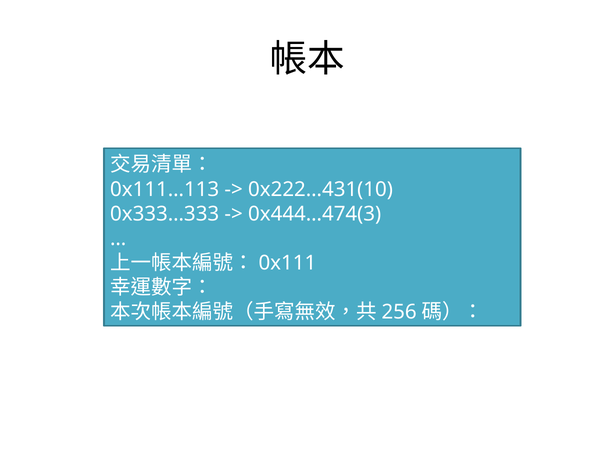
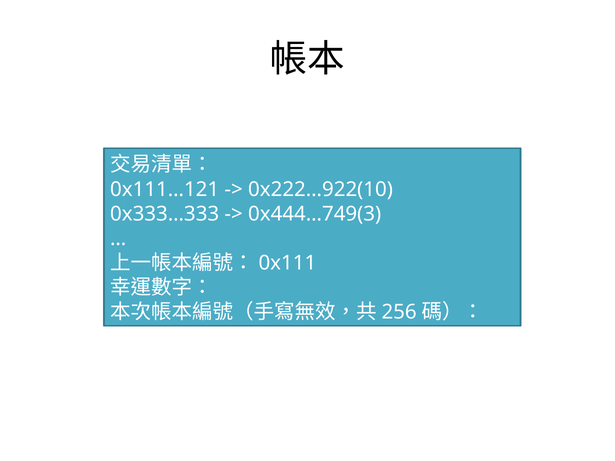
0x111…113: 0x111…113 -> 0x111…121 (165, 189)
0x222…431(10: 0x222…431(10 -> 0x222…922(10 (321, 189)
0x444…474(3: 0x444…474(3 -> 0x444…749(3 (315, 214)
